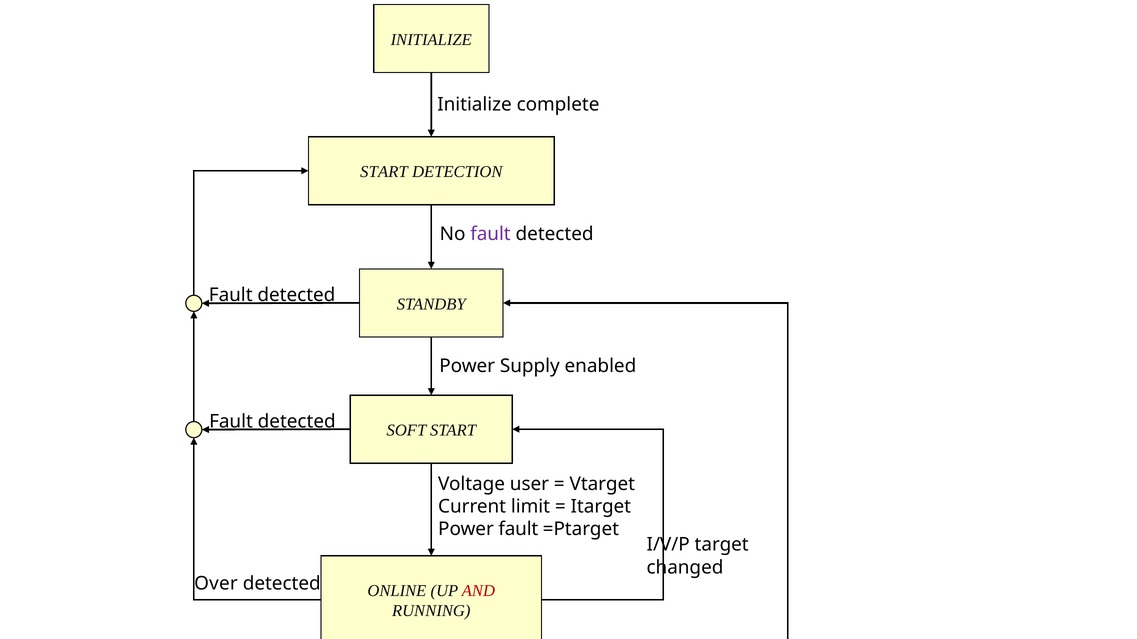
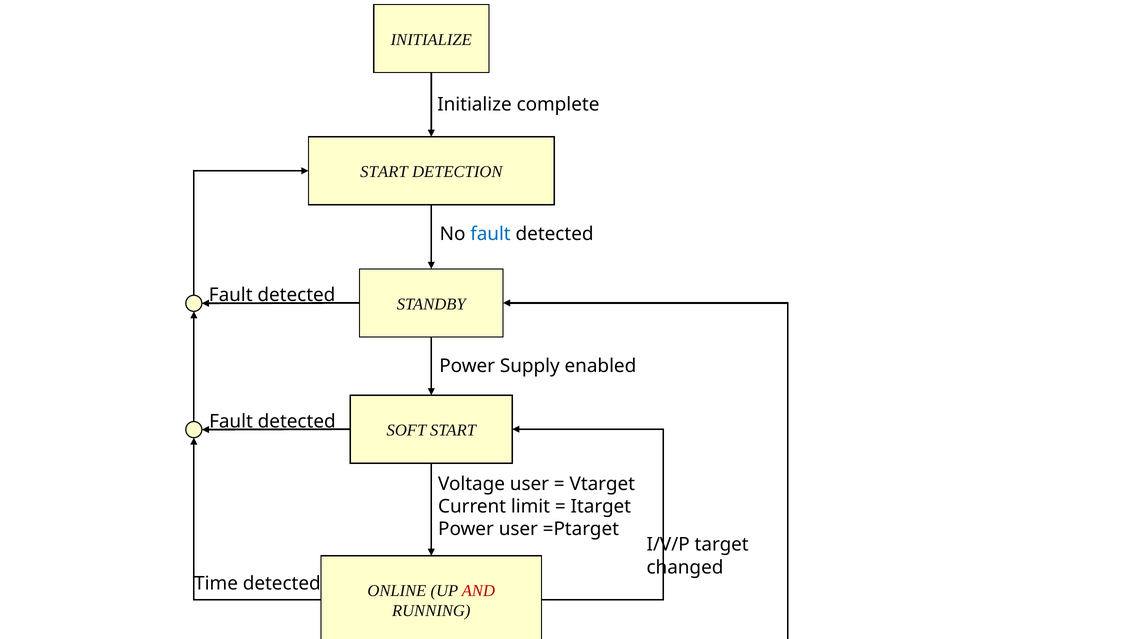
fault colour: purple -> blue (490, 234)
Power fault: fault -> user (518, 530)
Over: Over -> Time (216, 584)
